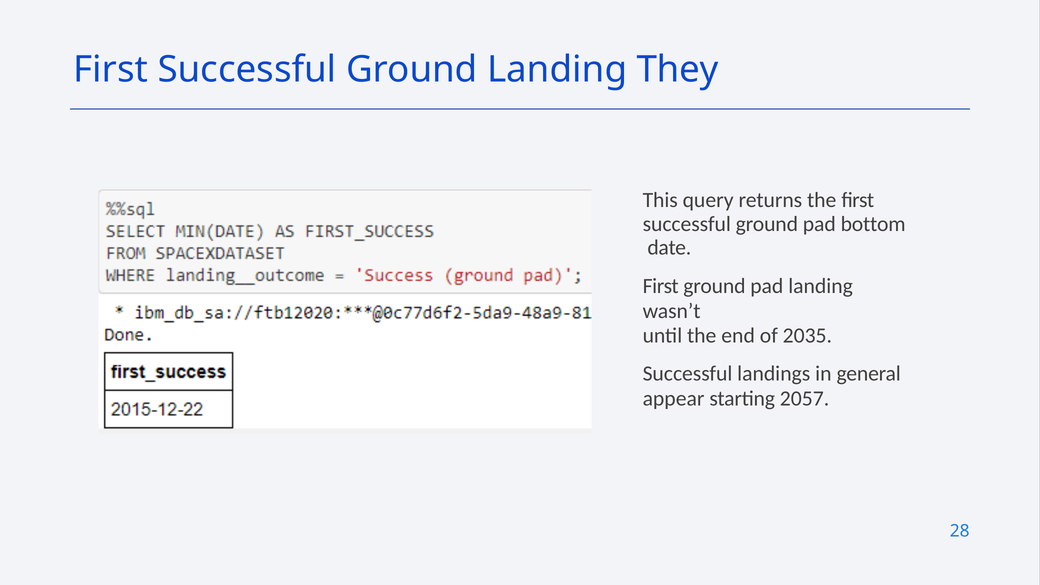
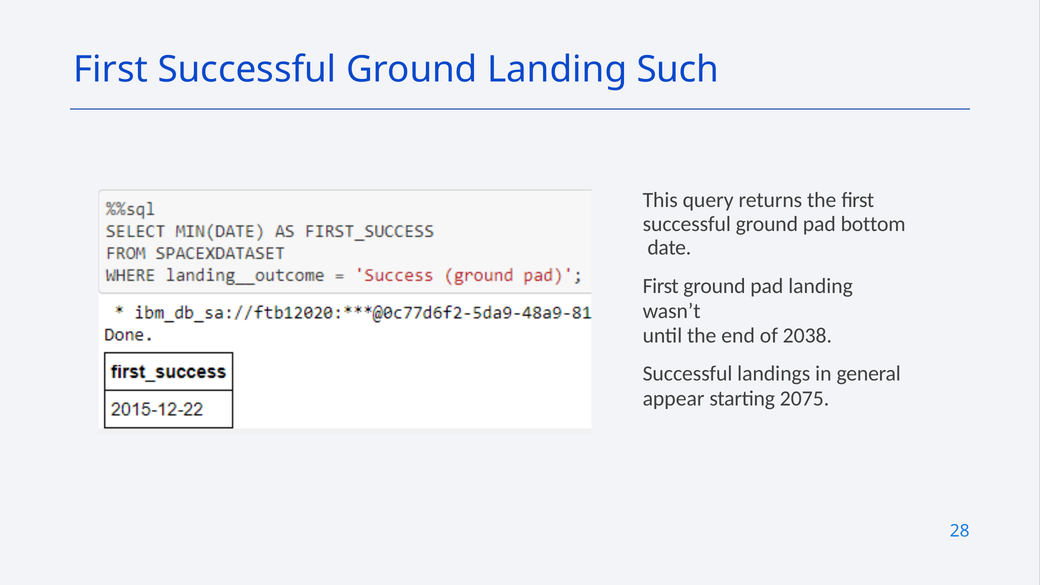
They: They -> Such (678, 69)
2035: 2035 -> 2038 (807, 336)
2057: 2057 -> 2075 (805, 399)
